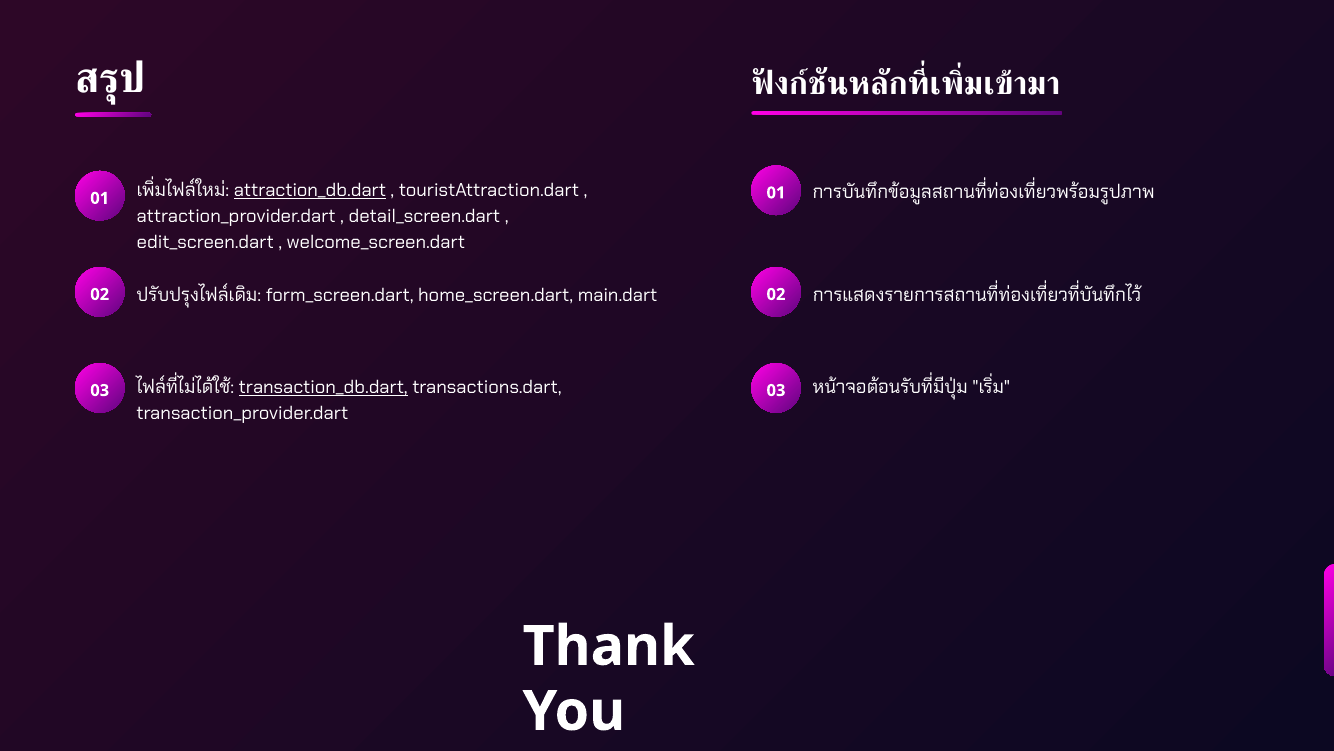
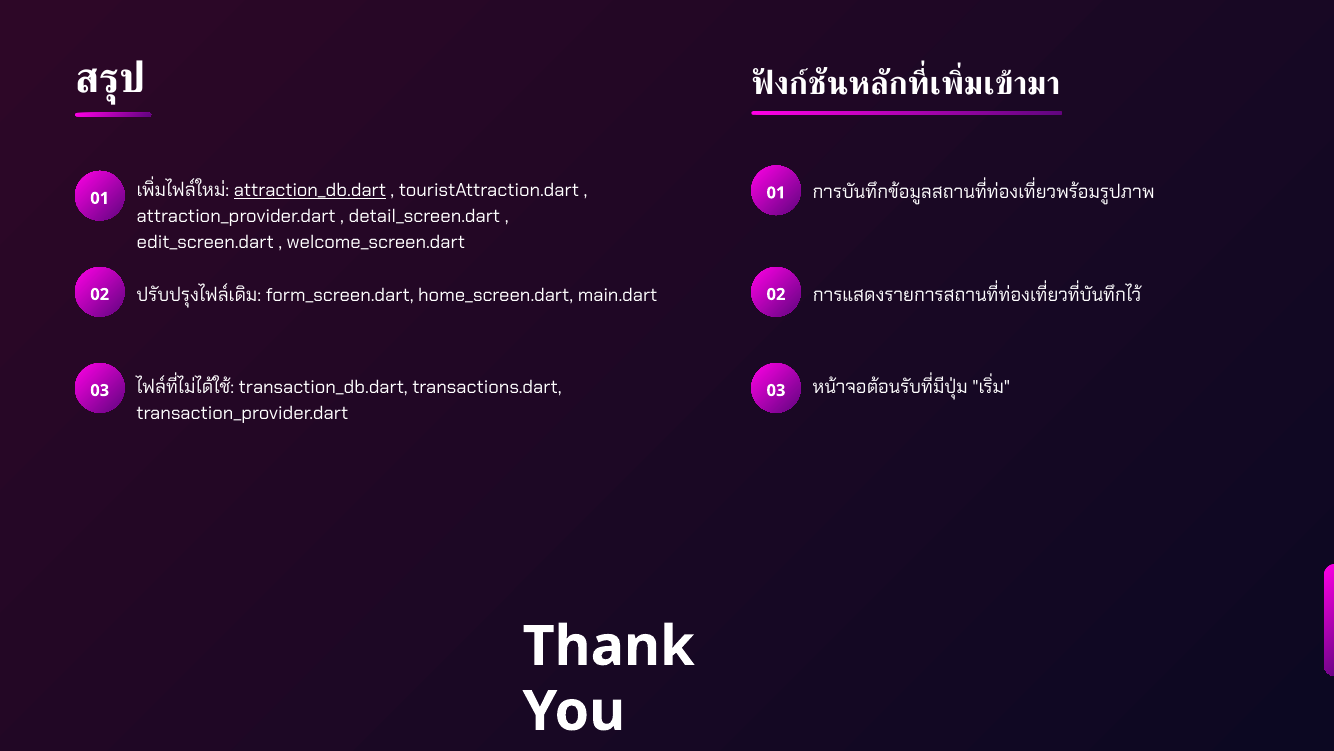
transaction_db.dart underline: present -> none (323, 387)
